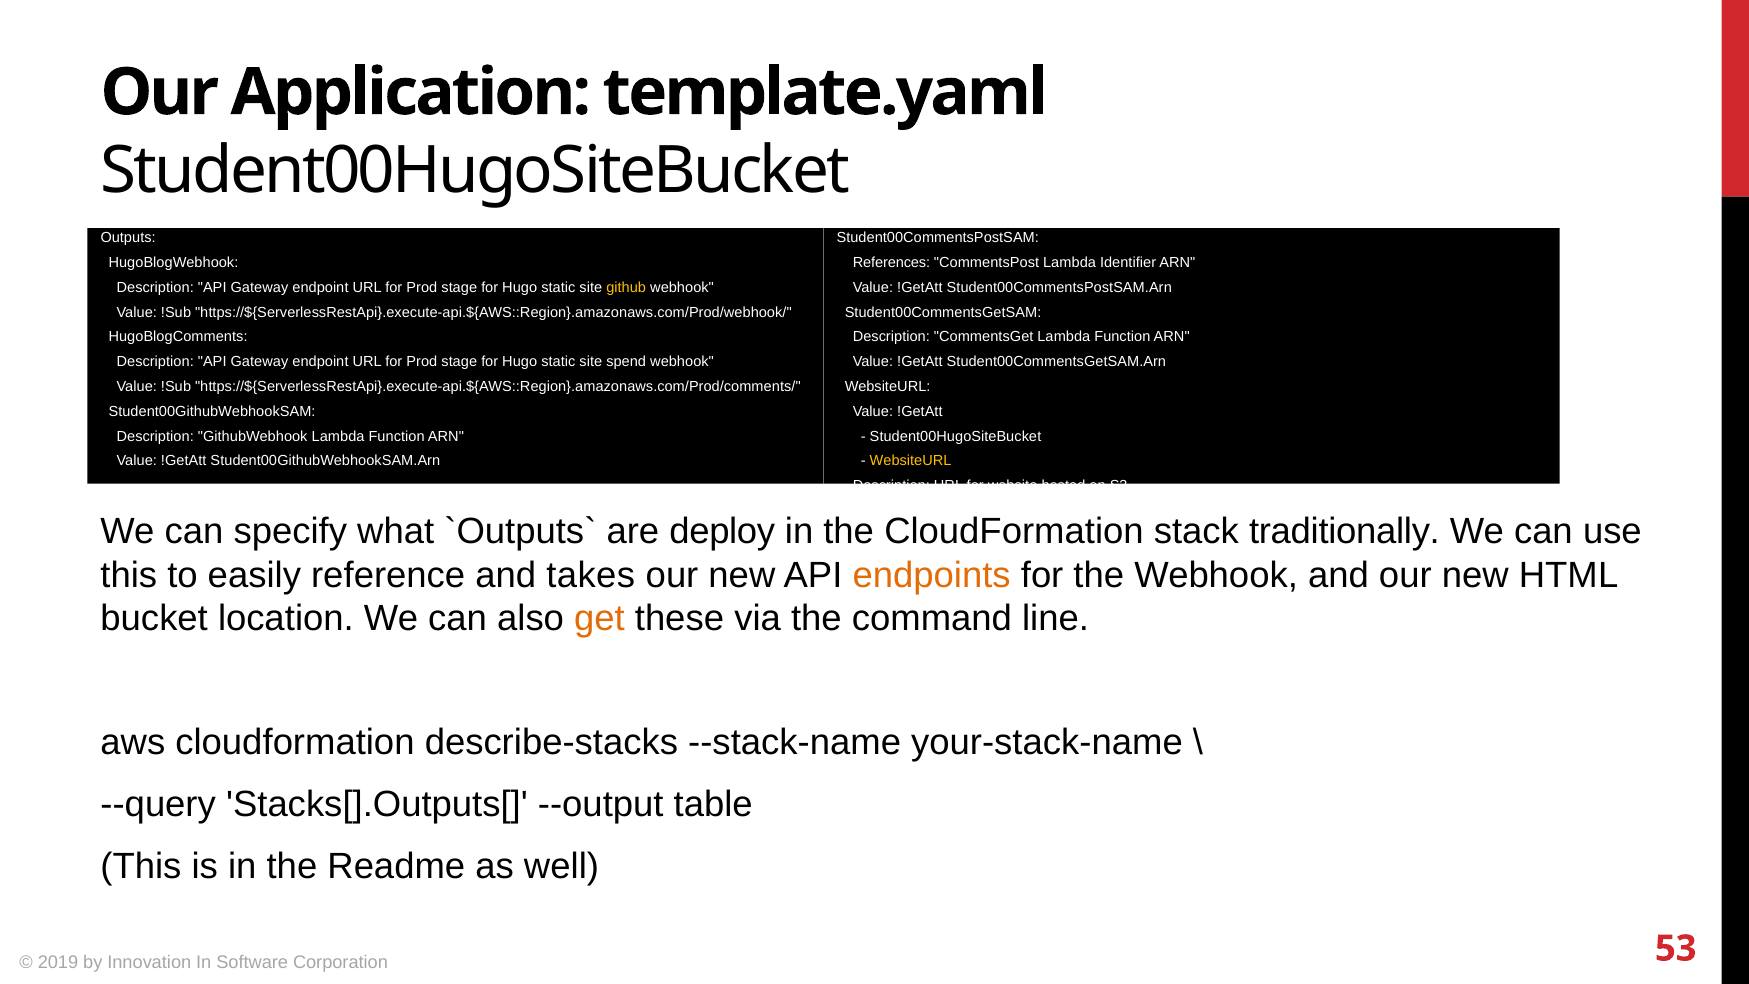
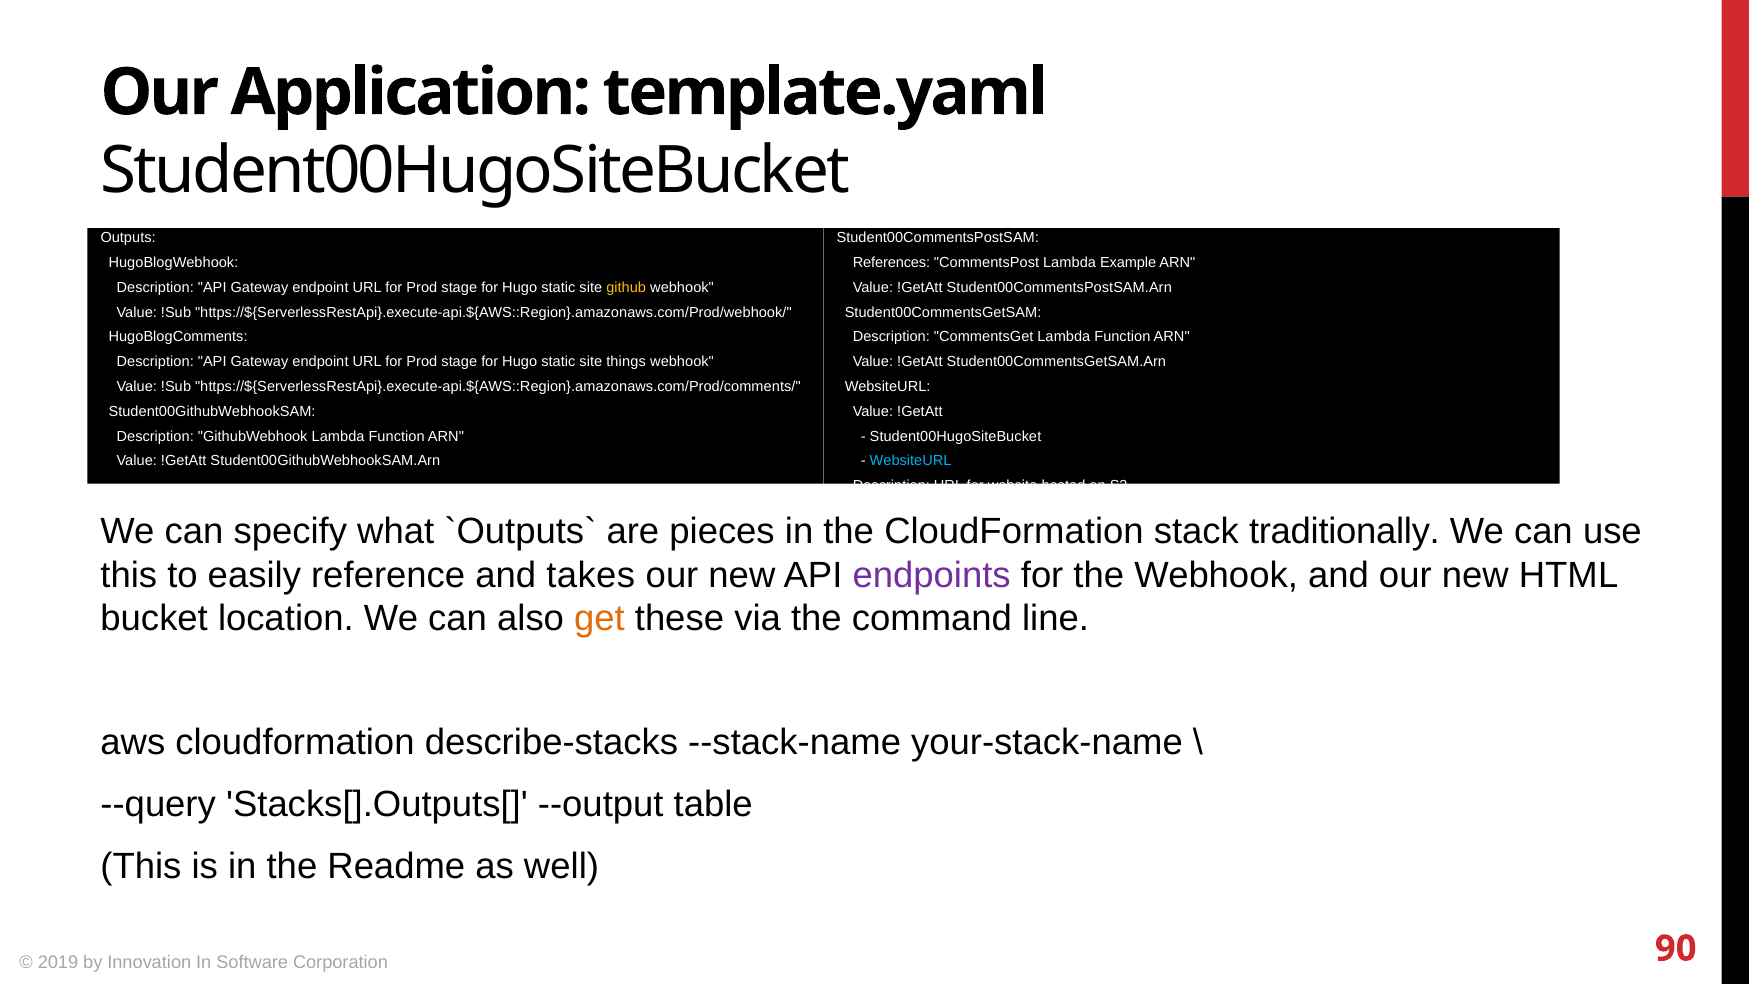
Identifier: Identifier -> Example (1128, 263)
spend: spend -> things (626, 362)
WebsiteURL colour: yellow -> light blue (911, 461)
deploy: deploy -> pieces (722, 531)
endpoints colour: orange -> purple (932, 575)
53: 53 -> 90 (1676, 948)
